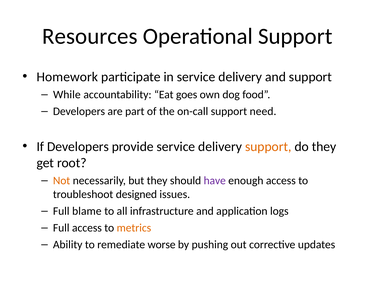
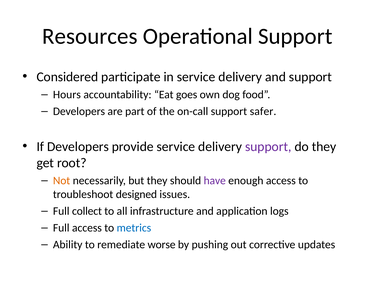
Homework: Homework -> Considered (67, 77)
While: While -> Hours (67, 94)
need: need -> safer (263, 111)
support colour: orange -> purple (268, 146)
blame: blame -> collect (87, 211)
metrics colour: orange -> blue (134, 227)
